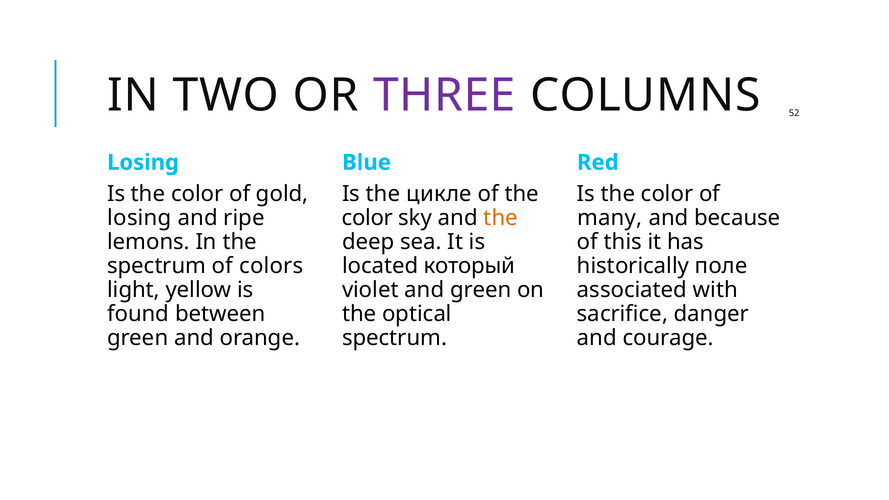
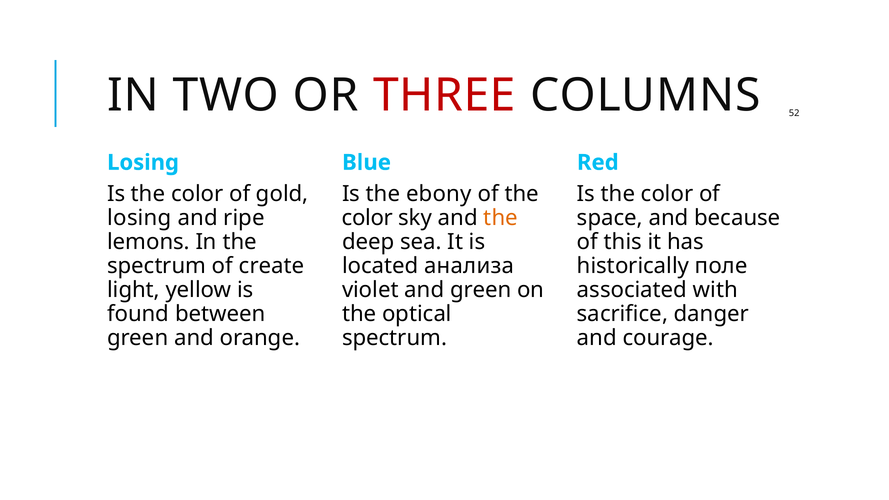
THREE colour: purple -> red (444, 95)
цикле: цикле -> ebony (439, 194)
many: many -> space (610, 218)
colors: colors -> create (271, 266)
который: который -> анализа (469, 266)
